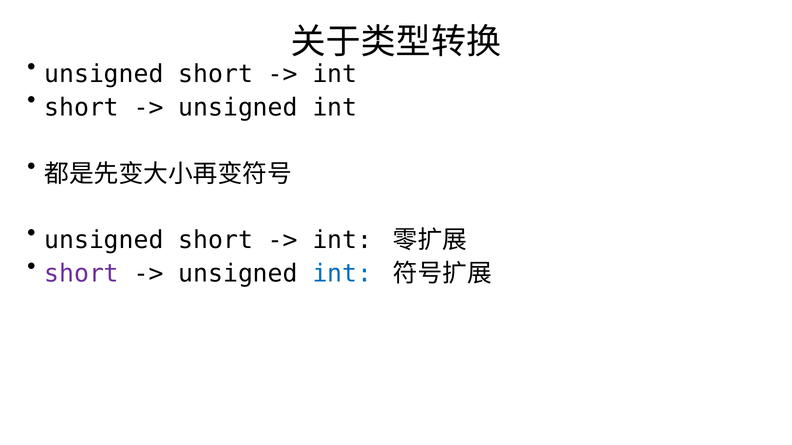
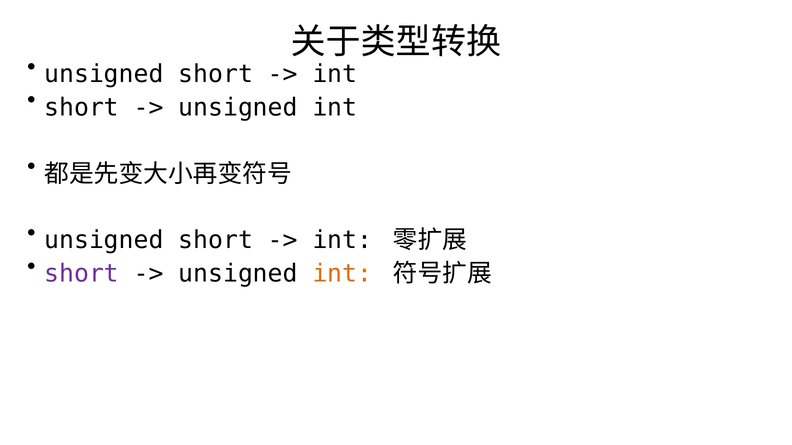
int colour: blue -> orange (342, 274)
